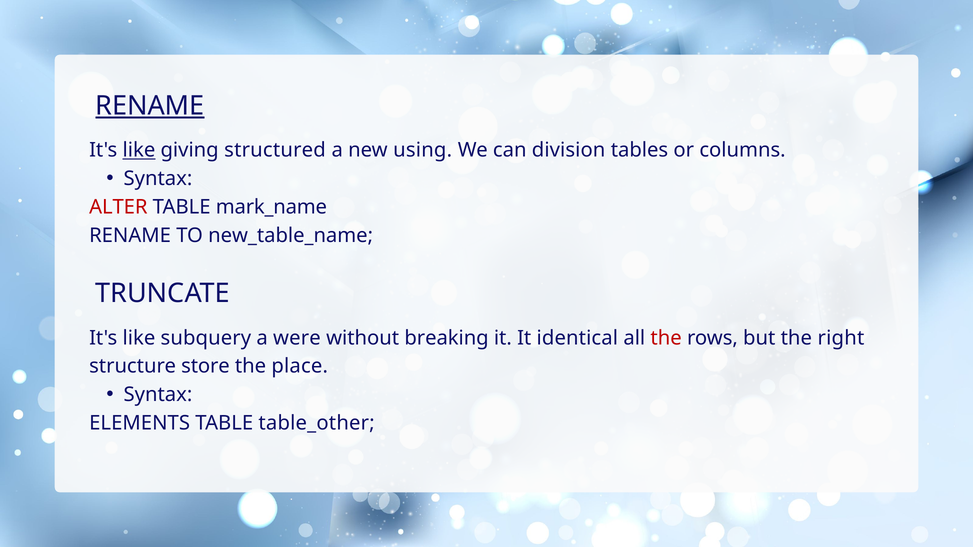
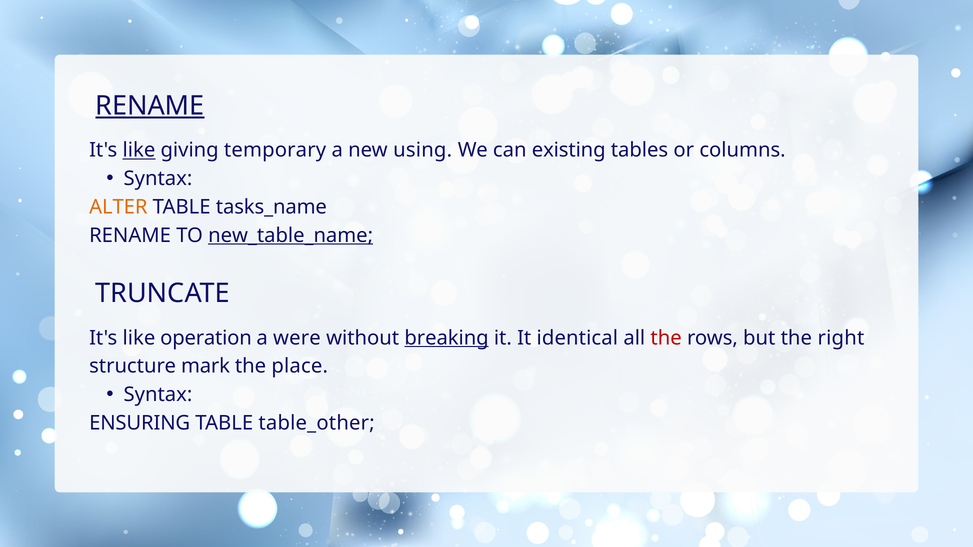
structured: structured -> temporary (275, 150)
division: division -> existing (569, 150)
ALTER colour: red -> orange (118, 207)
mark_name: mark_name -> tasks_name (271, 207)
new_table_name underline: none -> present (291, 236)
subquery: subquery -> operation (206, 338)
breaking underline: none -> present (447, 338)
store: store -> mark (206, 366)
ELEMENTS: ELEMENTS -> ENSURING (140, 423)
